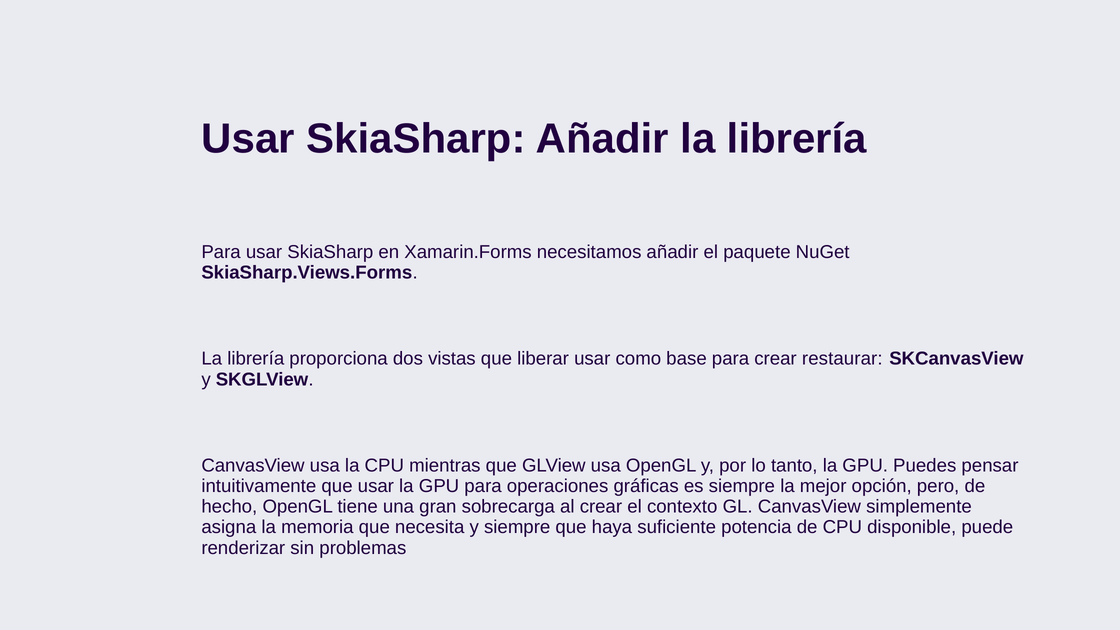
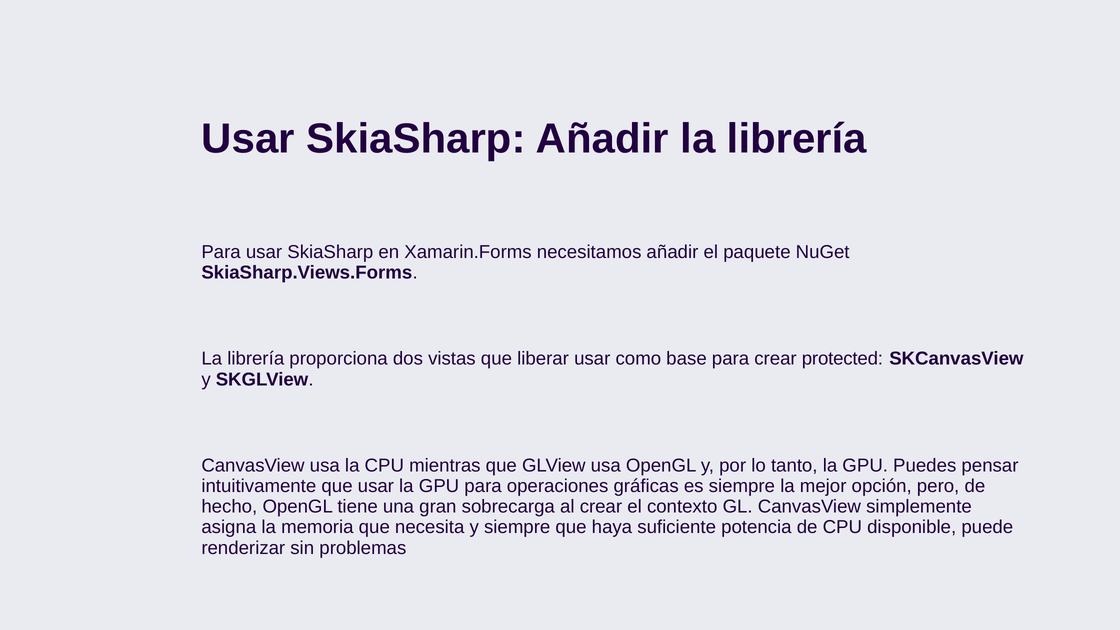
restaurar: restaurar -> protected (842, 359)
